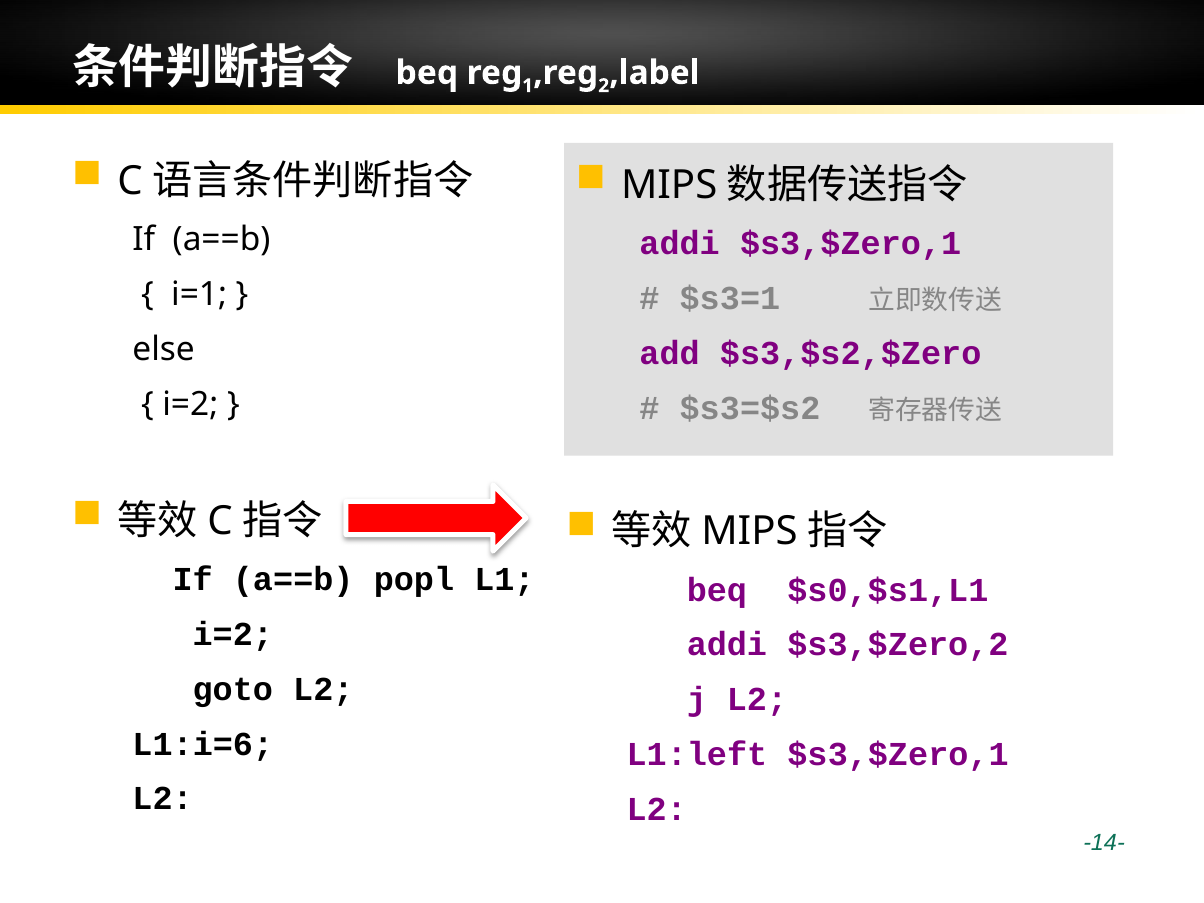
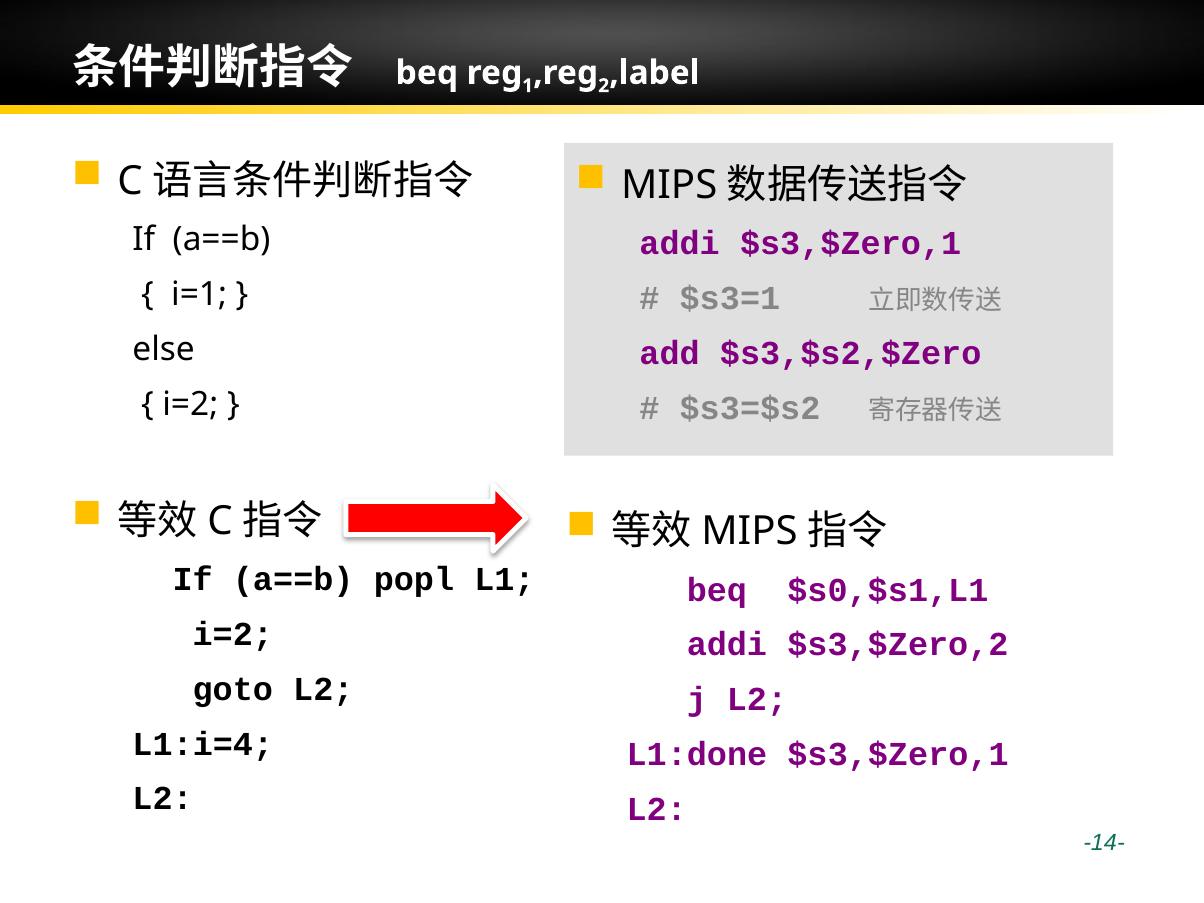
L1:i=6: L1:i=6 -> L1:i=4 (203, 744)
L1:left: L1:left -> L1:done (697, 755)
